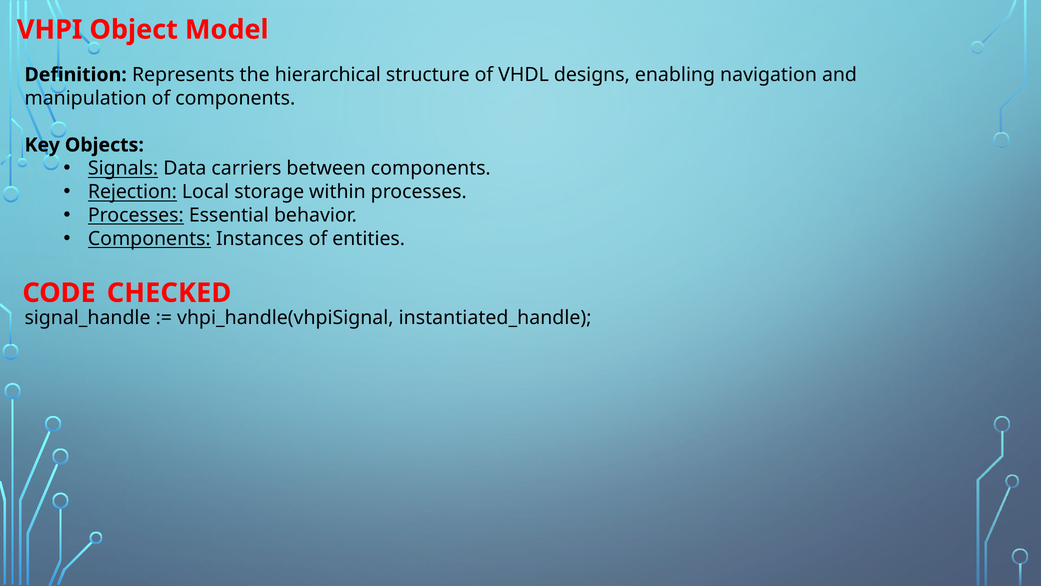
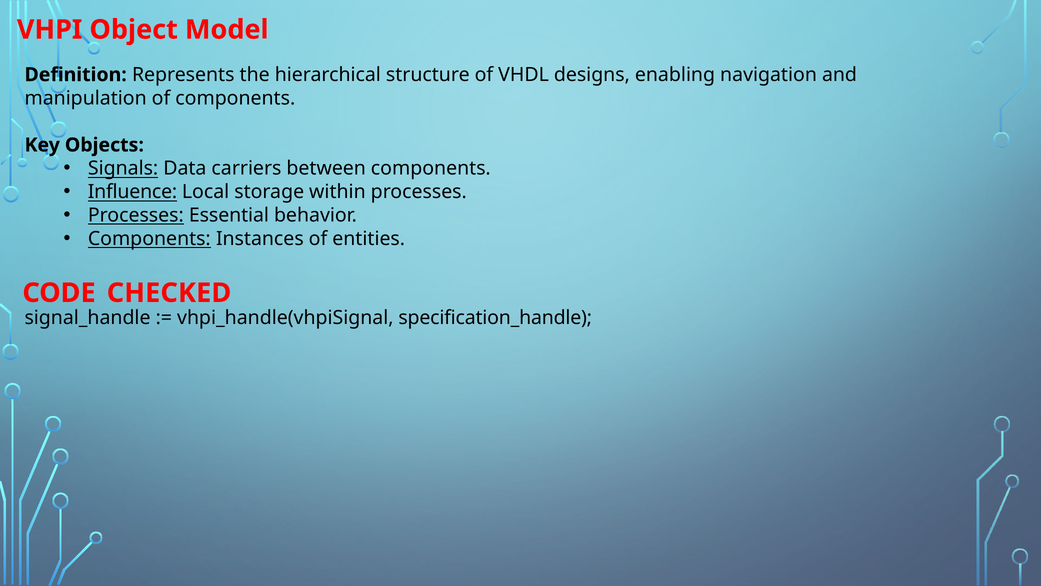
Rejection: Rejection -> Influence (133, 192)
instantiated_handle: instantiated_handle -> specification_handle (495, 317)
